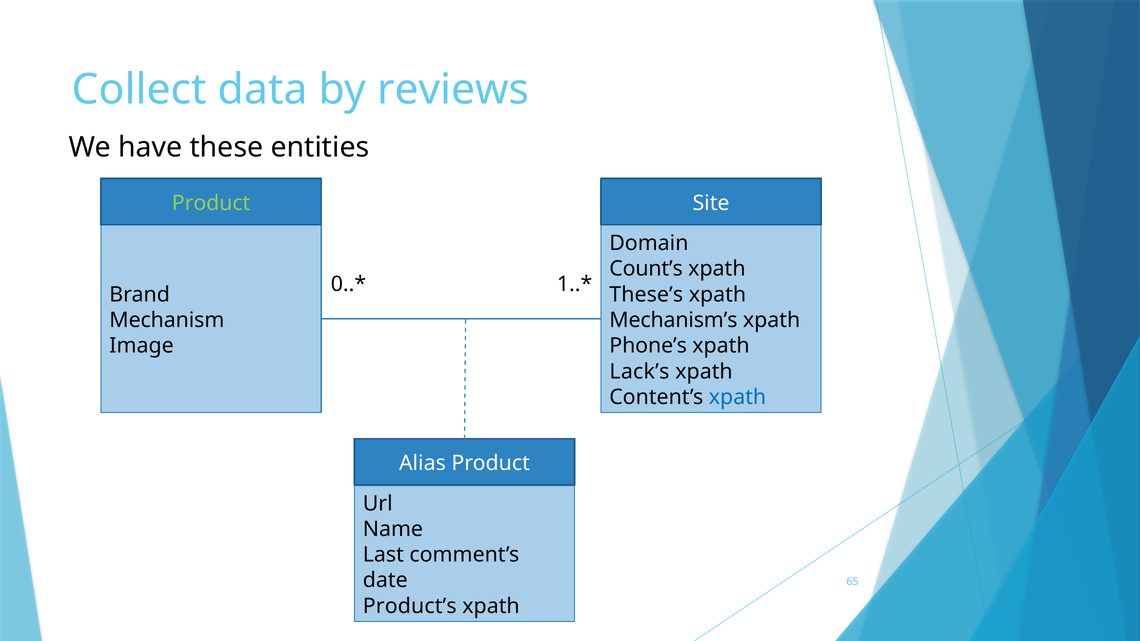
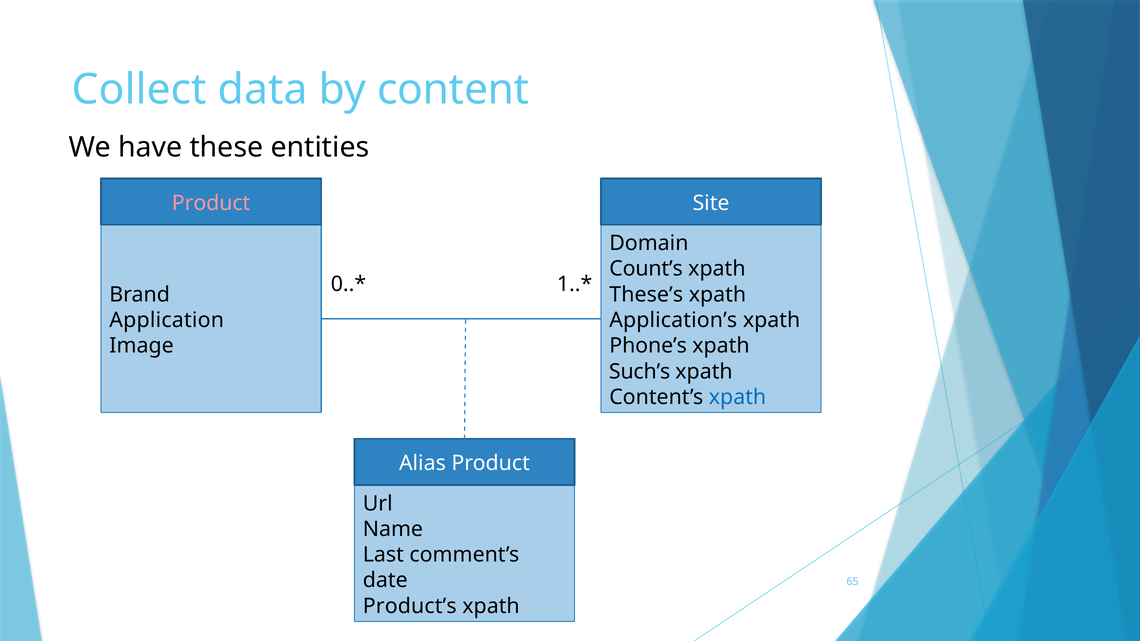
reviews: reviews -> content (453, 90)
Product colour: light green -> pink (211, 203)
Mechanism: Mechanism -> Application (167, 320)
Mechanism’s: Mechanism’s -> Application’s (673, 320)
Lack’s: Lack’s -> Such’s (640, 372)
